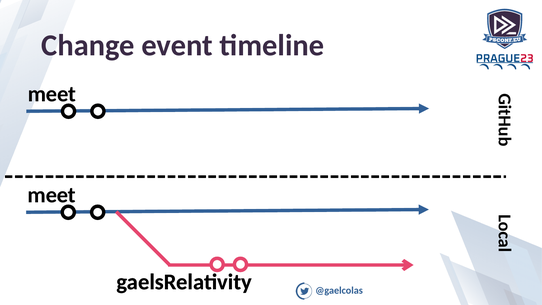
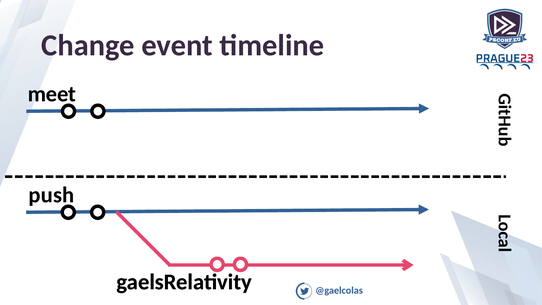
meet: meet -> push (51, 195)
